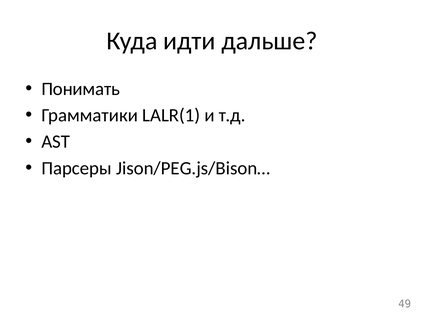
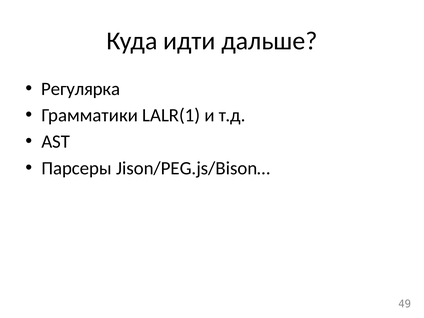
Понимать: Понимать -> Регулярка (81, 89)
